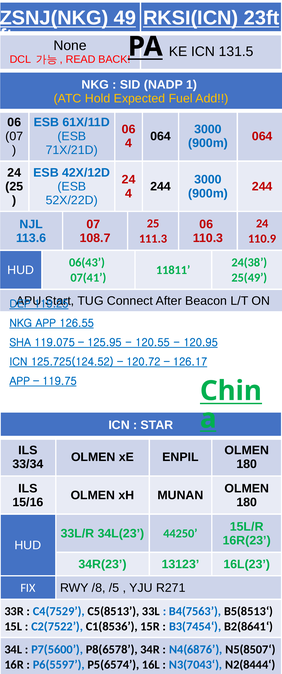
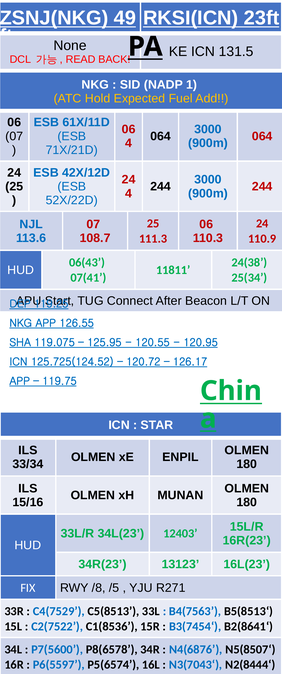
25(49: 25(49 -> 25(34 (249, 278)
44250: 44250 -> 12403 (180, 534)
